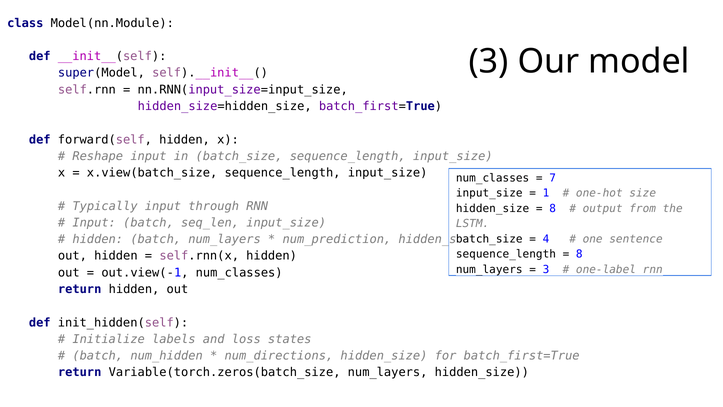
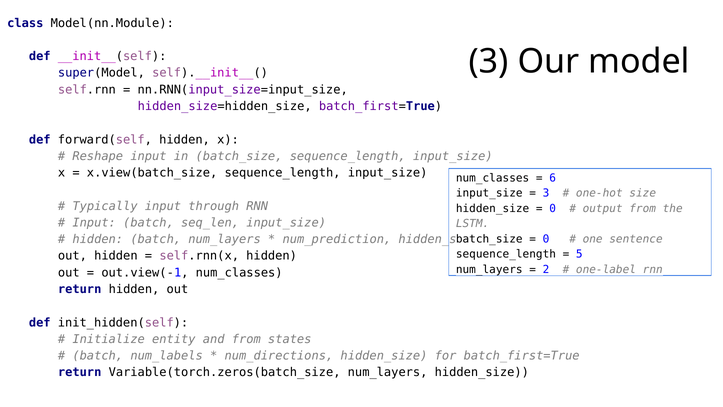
7: 7 -> 6 (553, 178)
1: 1 -> 3 (546, 193)
8: 8 -> 0 (553, 208)
4: 4 -> 0 (546, 239)
8: 8 -> 5 (579, 254)
3: 3 -> 2 (546, 269)
labels: labels -> entity (174, 339)
and loss: loss -> from (246, 339)
num_hidden: num_hidden -> num_labels (167, 356)
